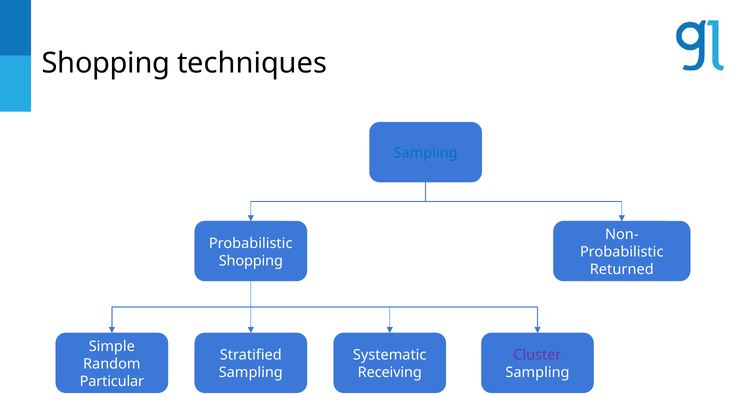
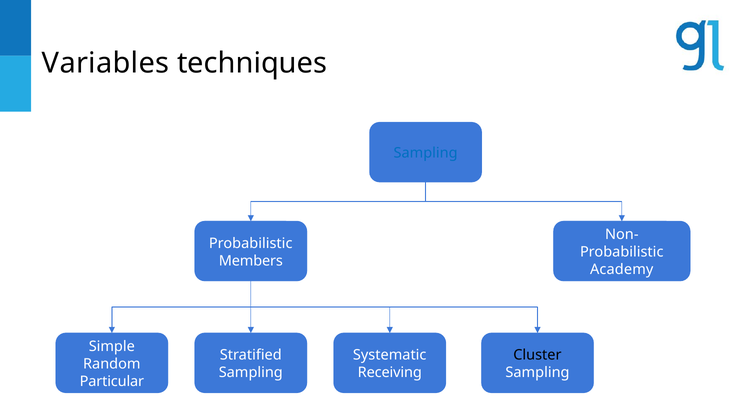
Shopping: Shopping -> Variables (106, 63)
Shopping: Shopping -> Members (251, 261)
Returned: Returned -> Academy (622, 270)
Cluster colour: purple -> black (537, 356)
